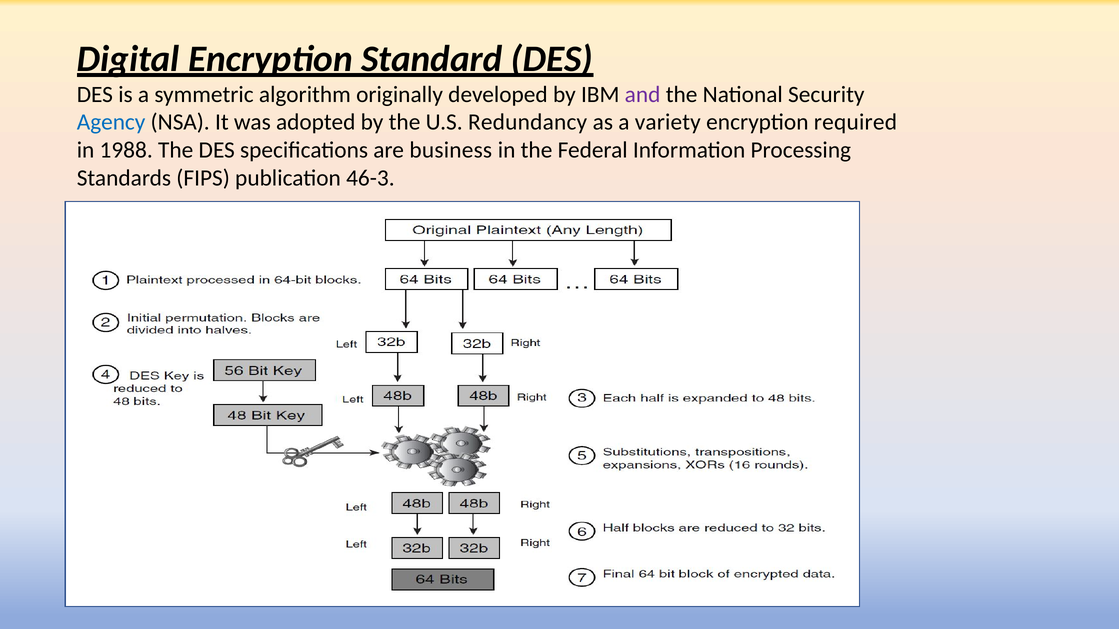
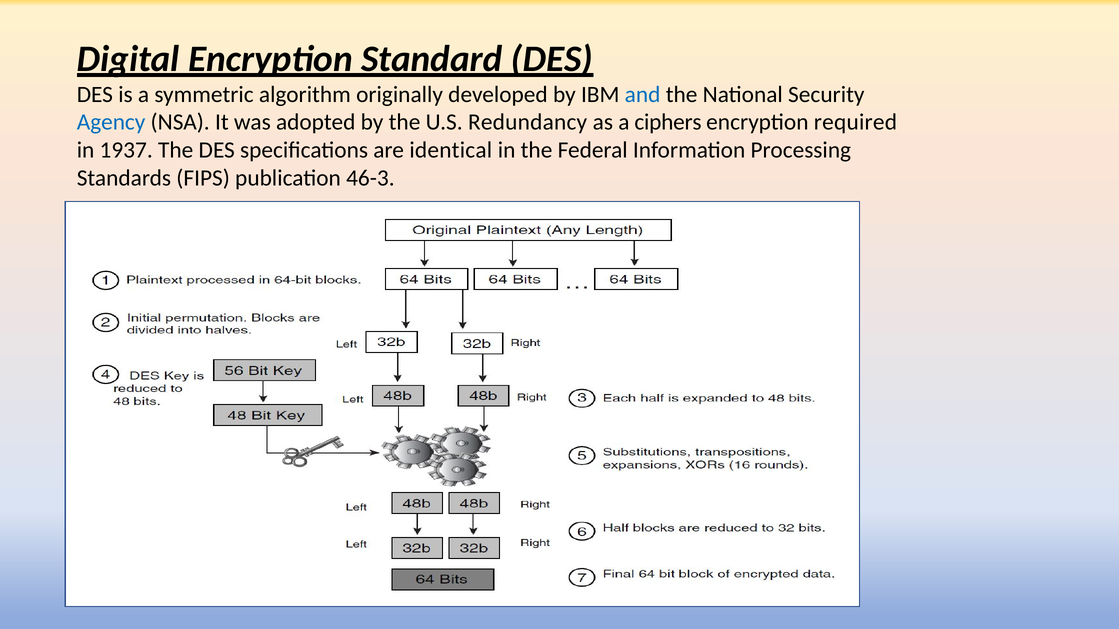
and colour: purple -> blue (643, 94)
variety: variety -> ciphers (668, 122)
1988: 1988 -> 1937 (126, 150)
business: business -> identical (451, 150)
